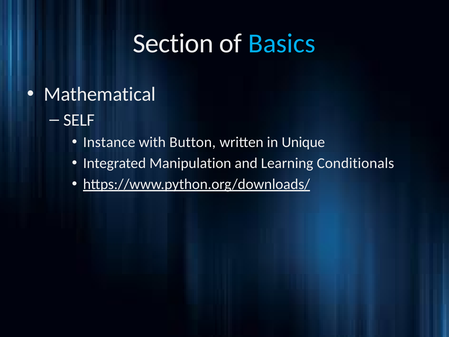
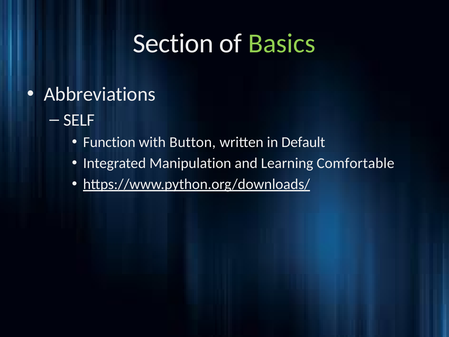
Basics colour: light blue -> light green (282, 43)
Mathematical: Mathematical -> Abbreviations (100, 94)
Instance: Instance -> Function (109, 142)
Unique: Unique -> Default (303, 142)
Conditionals: Conditionals -> Comfortable (355, 163)
